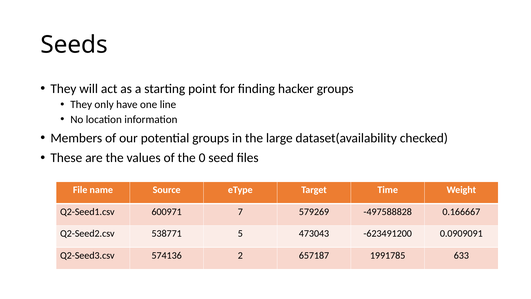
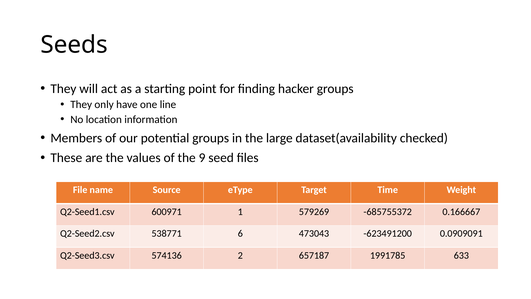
0: 0 -> 9 (202, 158)
7: 7 -> 1 (240, 212)
-497588828: -497588828 -> -685755372 (388, 212)
5: 5 -> 6 (240, 233)
